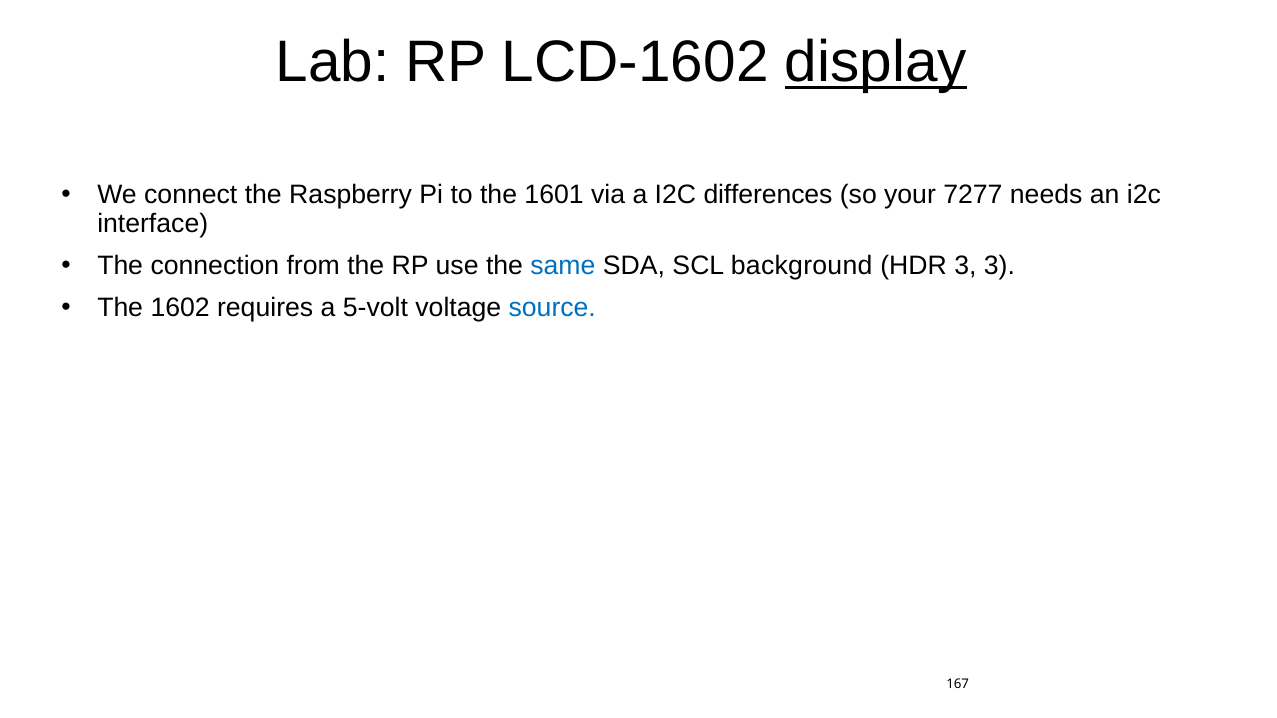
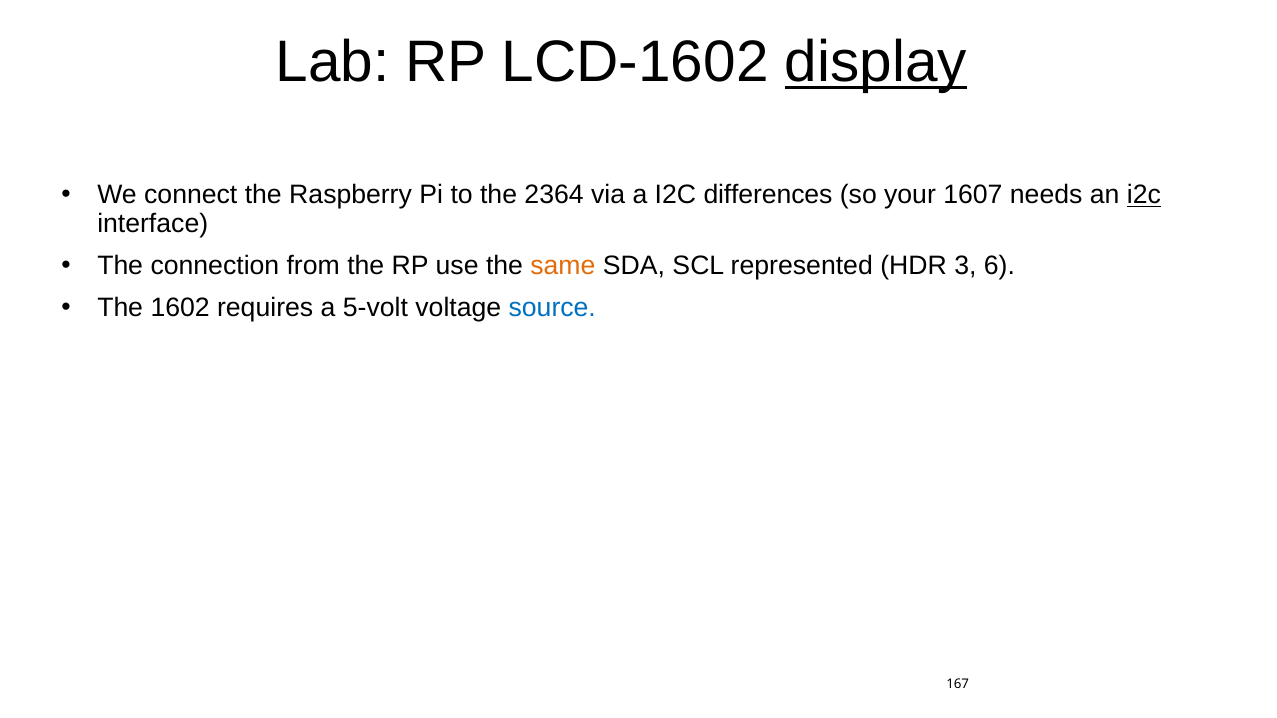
1601: 1601 -> 2364 (554, 195)
7277: 7277 -> 1607 (973, 195)
i2c underline: none -> present (1144, 195)
same colour: blue -> orange (563, 266)
background: background -> represented (802, 266)
3 3: 3 -> 6 (999, 266)
